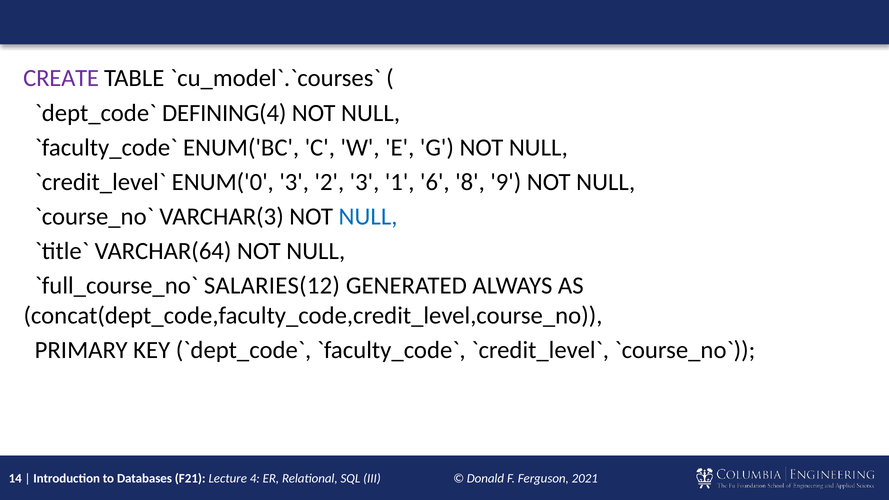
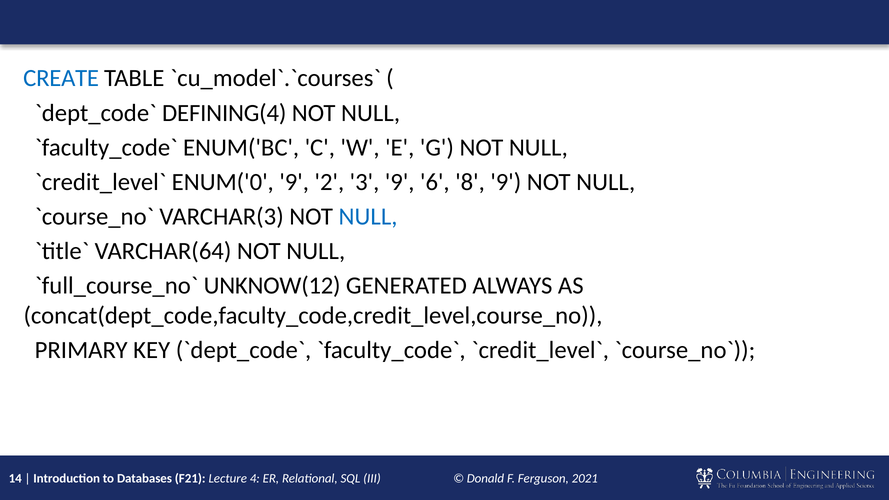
CREATE colour: purple -> blue (61, 78)
ENUM('0 3: 3 -> 9 (294, 182)
3 1: 1 -> 9 (400, 182)
SALARIES(12: SALARIES(12 -> UNKNOW(12 (272, 286)
